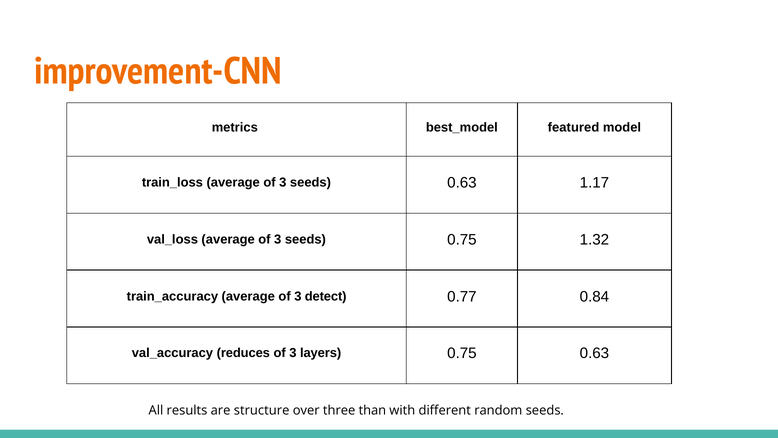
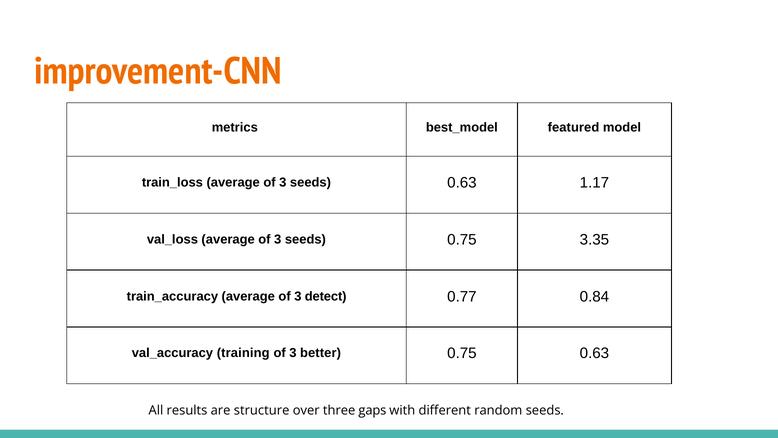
1.32: 1.32 -> 3.35 (594, 239)
reduces: reduces -> training (243, 353)
layers: layers -> better (320, 353)
than: than -> gaps (372, 410)
